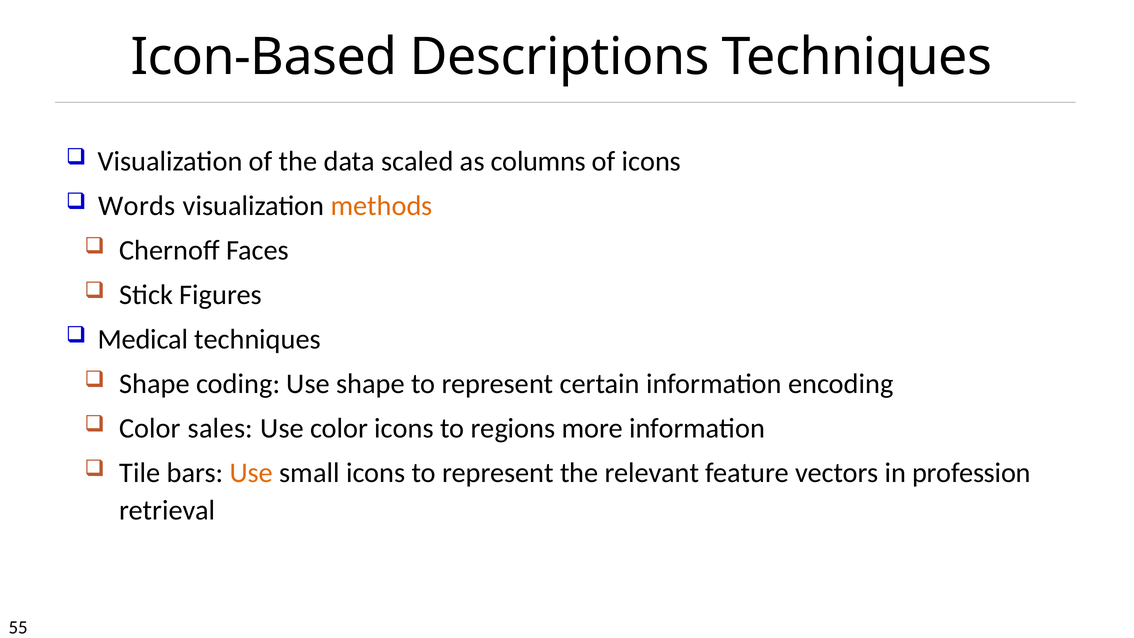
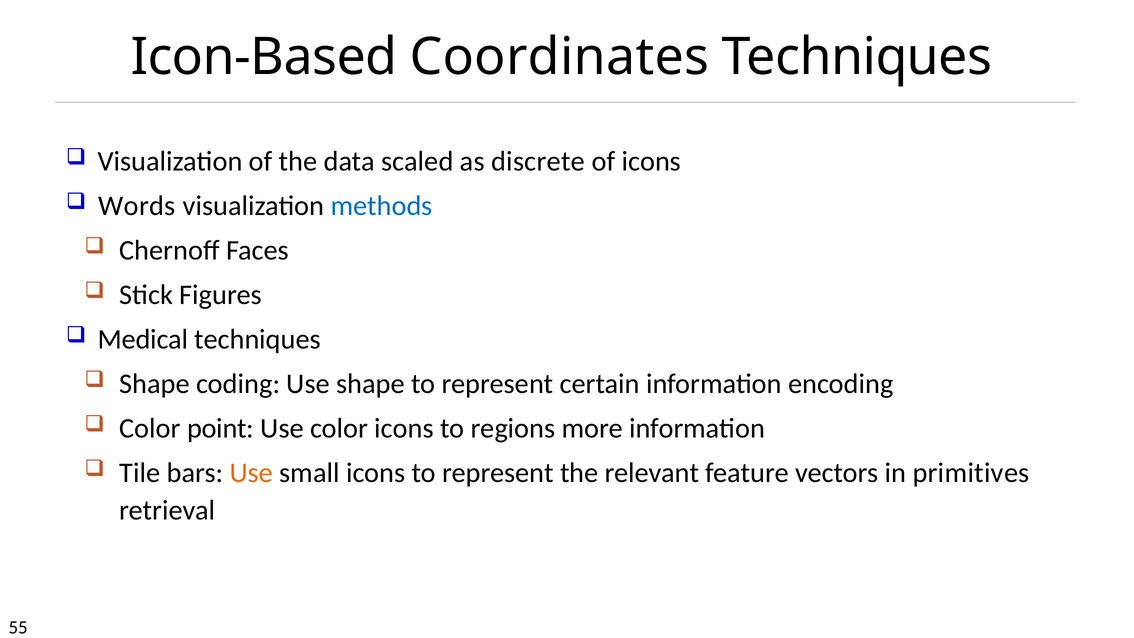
Descriptions: Descriptions -> Coordinates (559, 57)
columns: columns -> discrete (538, 161)
methods colour: orange -> blue (382, 206)
sales: sales -> point (221, 428)
profession: profession -> primitives (971, 473)
